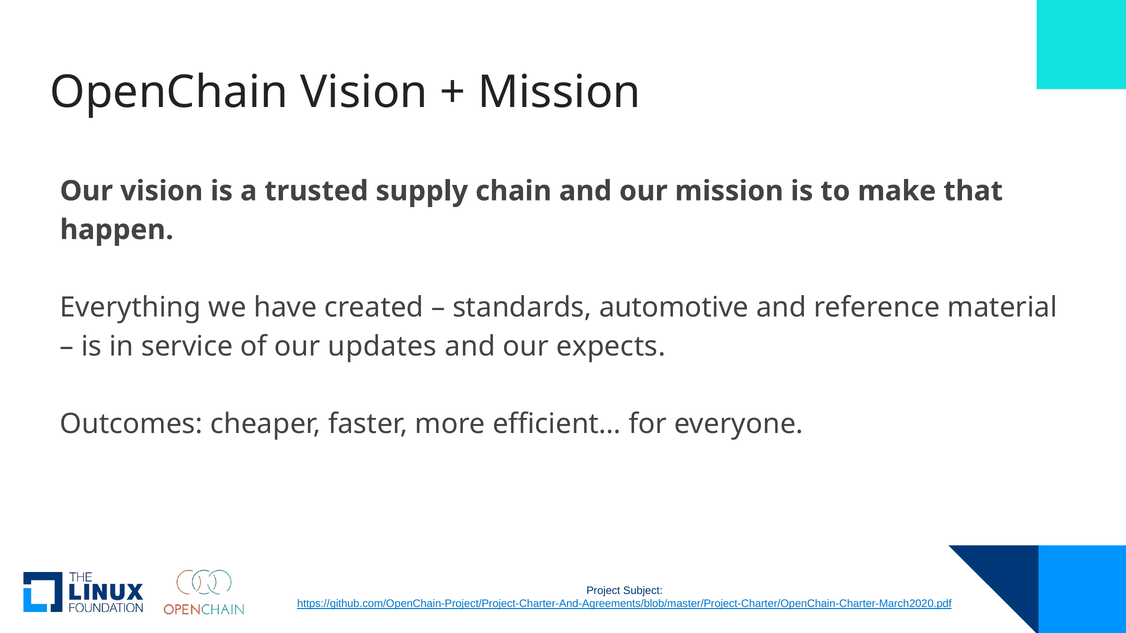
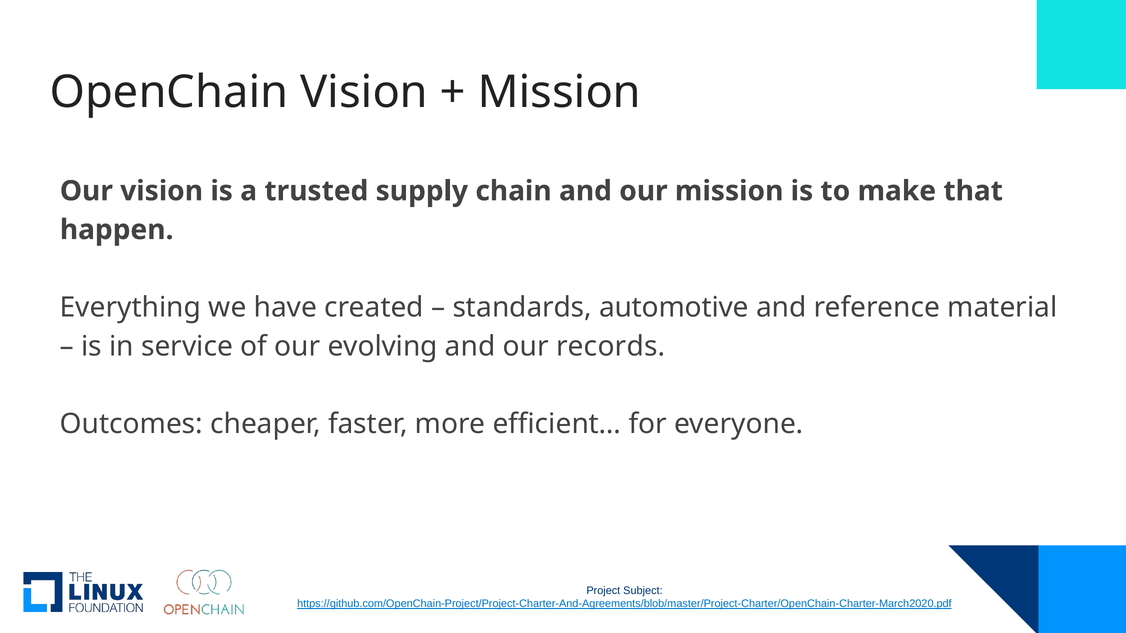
updates: updates -> evolving (383, 346)
expects: expects -> records (611, 346)
